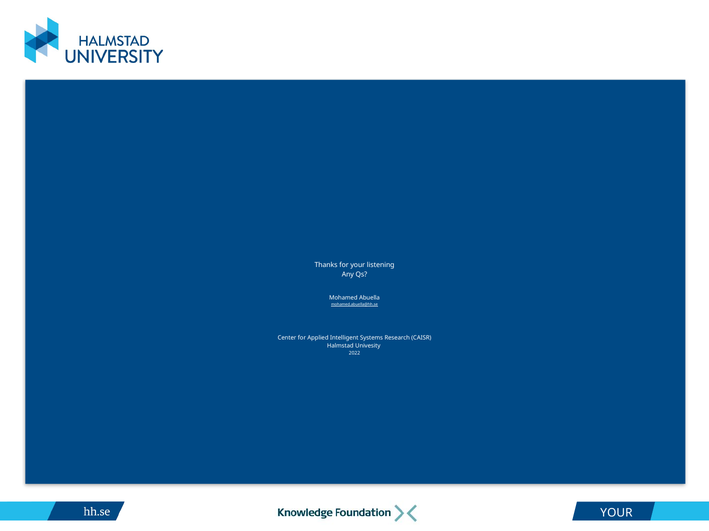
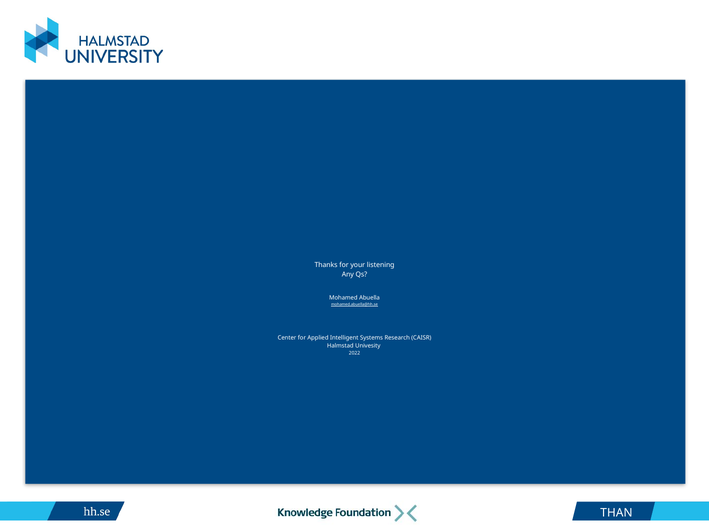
YOUR: YOUR -> THAN (616, 513)
